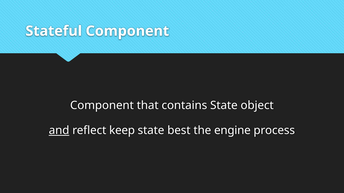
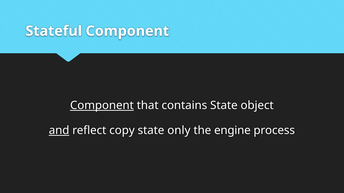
Component underline: none -> present (102, 106)
keep: keep -> copy (122, 131)
best: best -> only (179, 131)
